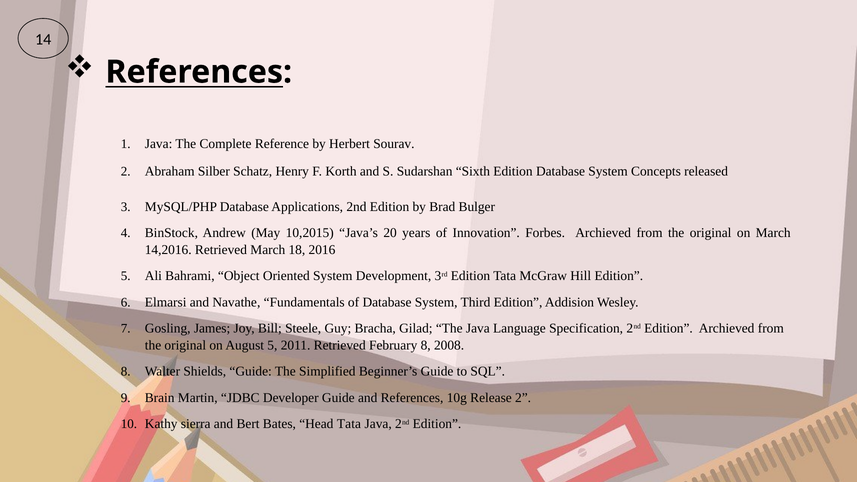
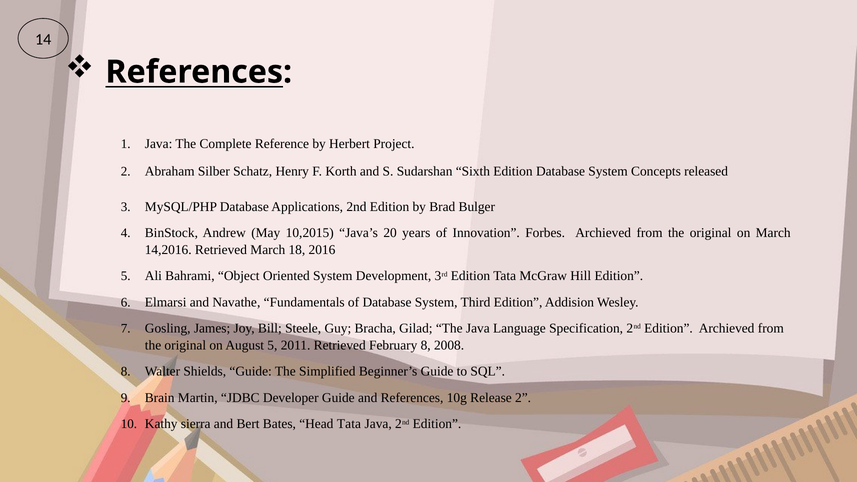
Sourav: Sourav -> Project (394, 144)
